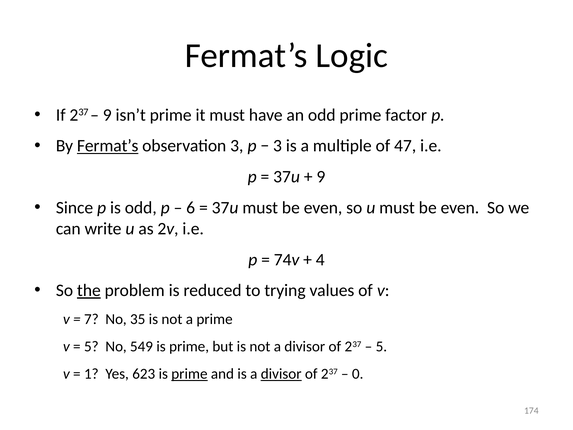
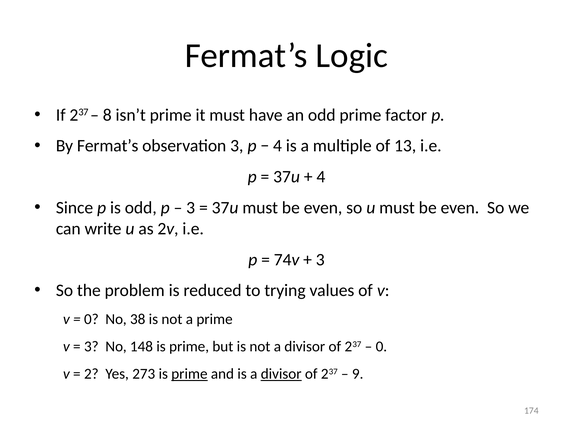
9: 9 -> 8 (107, 115)
Fermat’s underline: present -> none (108, 146)
3: 3 -> 4 (277, 146)
47: 47 -> 13 (405, 146)
9: 9 -> 4 (321, 177)
6: 6 -> 3 (191, 208)
4: 4 -> 3 (320, 259)
the underline: present -> none (89, 290)
7: 7 -> 0 (91, 319)
35: 35 -> 38 (138, 319)
5: 5 -> 3 (91, 346)
549: 549 -> 148 (141, 346)
5: 5 -> 0 (381, 346)
1: 1 -> 2 (91, 374)
623: 623 -> 273 (144, 374)
0: 0 -> 9 (358, 374)
